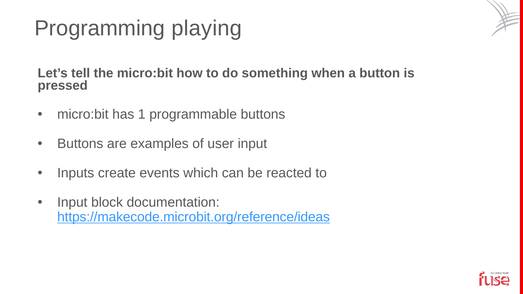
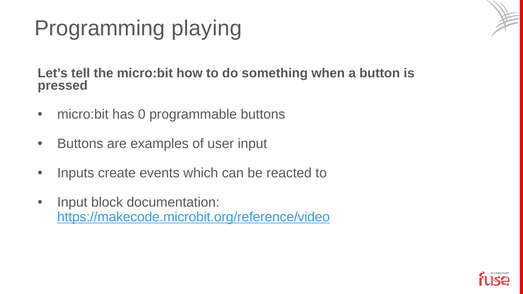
1: 1 -> 0 (142, 115)
https://makecode.microbit.org/reference/ideas: https://makecode.microbit.org/reference/ideas -> https://makecode.microbit.org/reference/video (194, 217)
